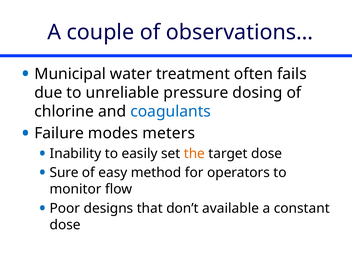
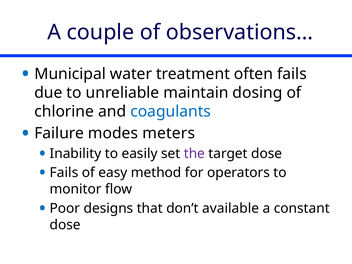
pressure: pressure -> maintain (196, 93)
the colour: orange -> purple (194, 154)
Sure: Sure -> Fails (64, 173)
